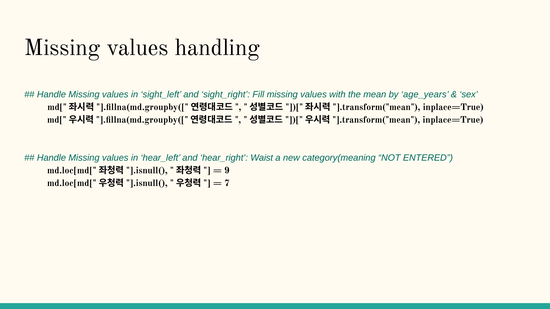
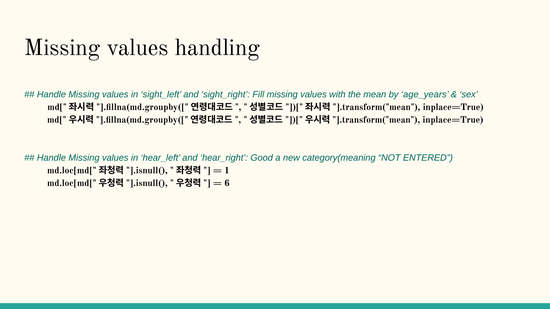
Waist: Waist -> Good (262, 158)
9: 9 -> 1 (227, 171)
7: 7 -> 6 (227, 183)
